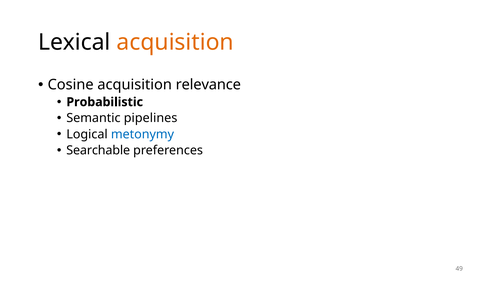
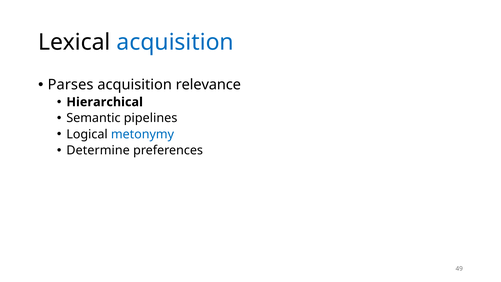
acquisition colour: orange -> blue (175, 42)
Cosine: Cosine -> Parses (71, 85)
Probabilistic: Probabilistic -> Hierarchical (105, 102)
Searchable: Searchable -> Determine (98, 150)
